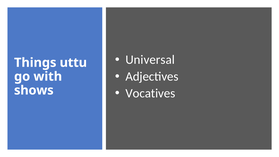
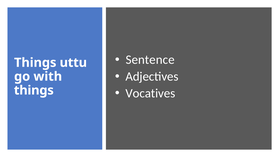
Universal: Universal -> Sentence (150, 60)
shows: shows -> things (34, 90)
